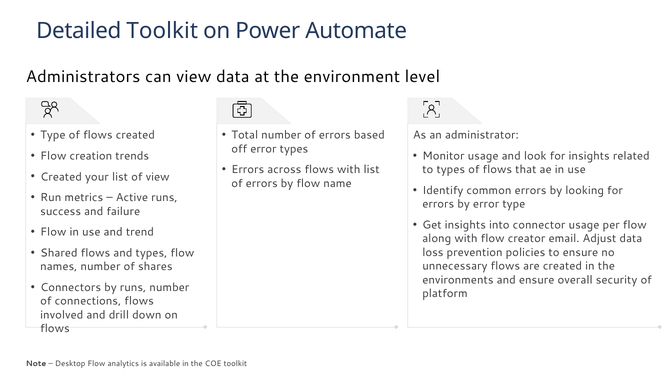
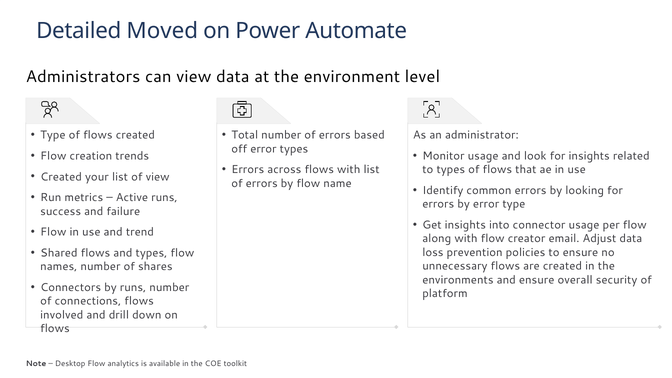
Detailed Toolkit: Toolkit -> Moved (162, 31)
